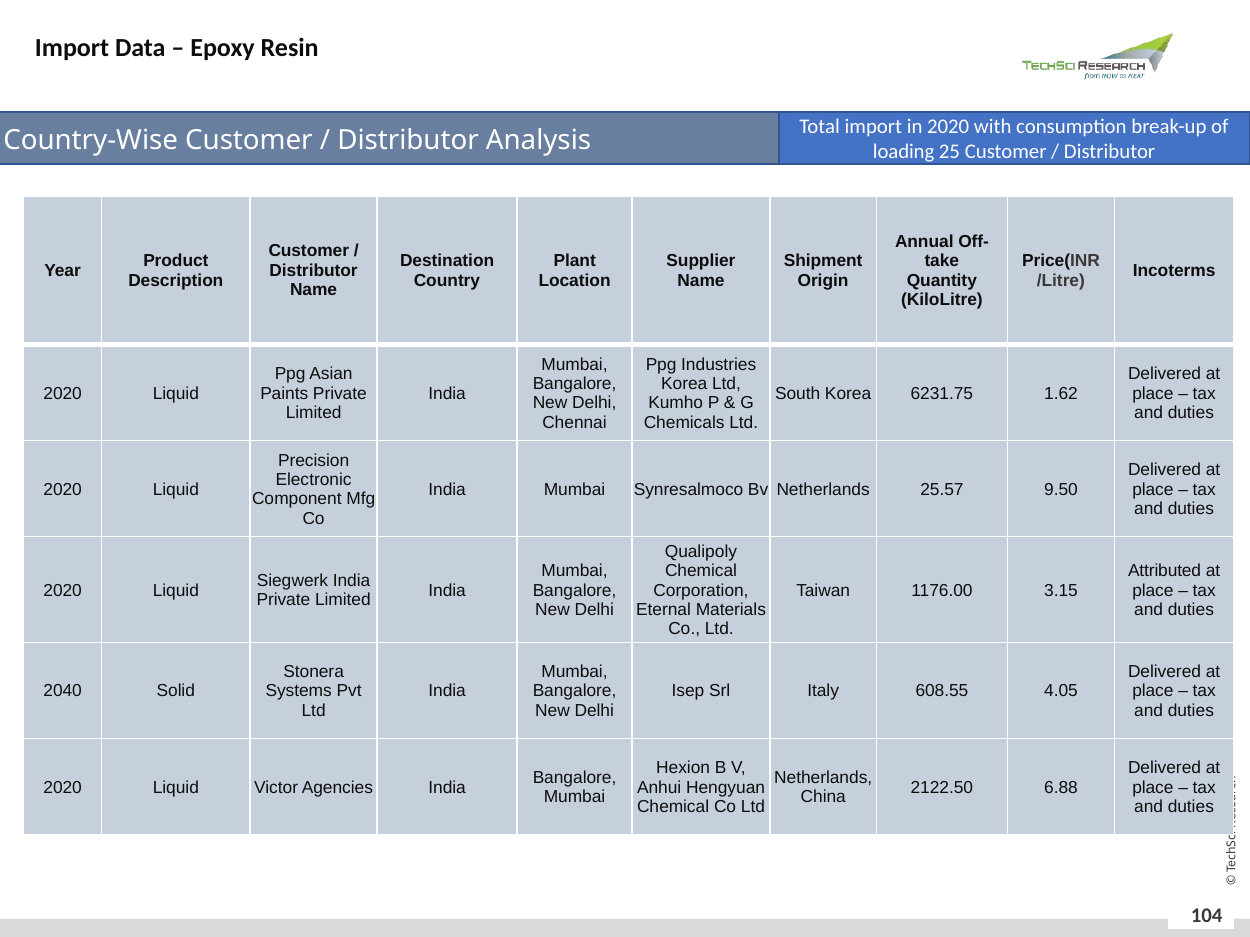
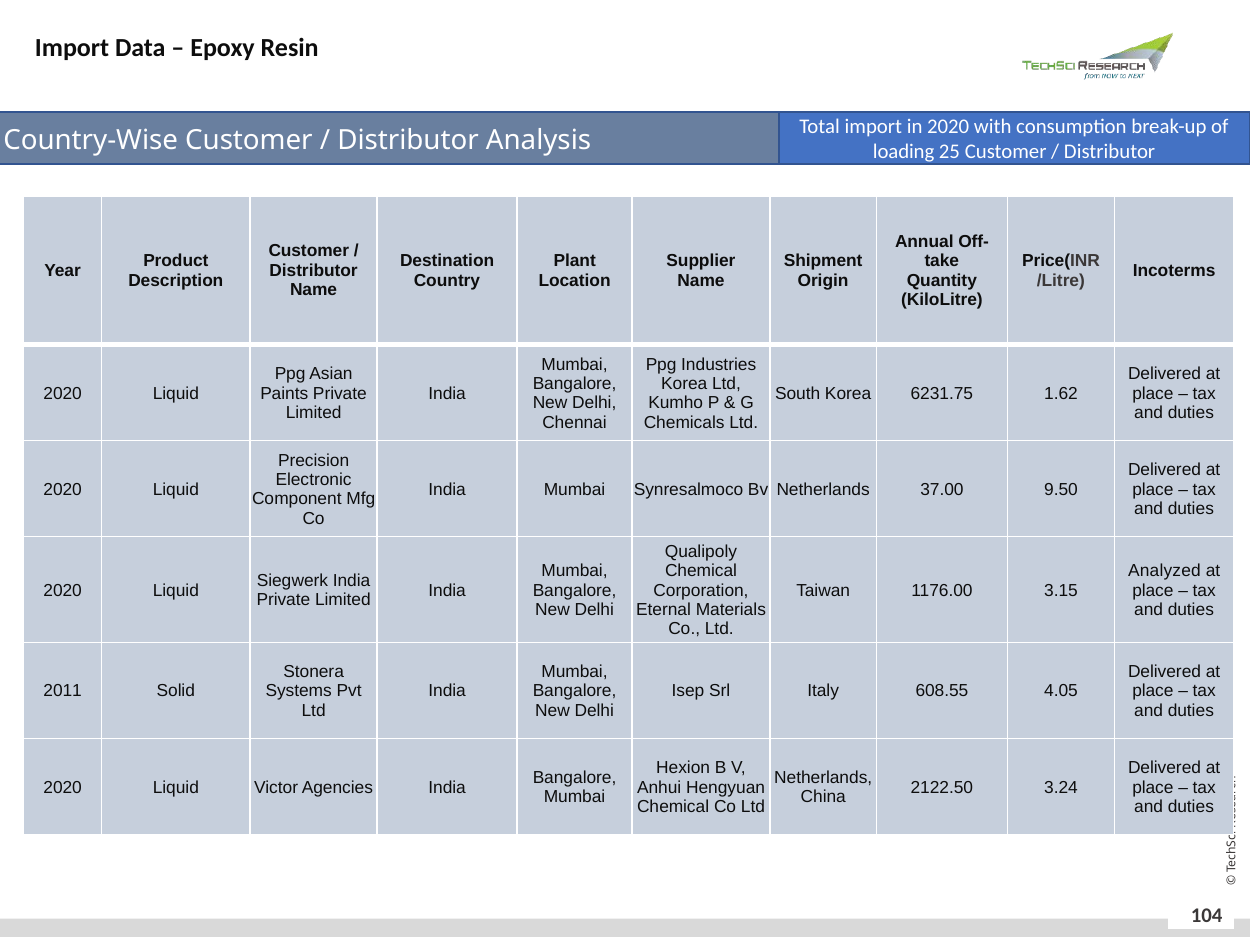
25.57: 25.57 -> 37.00 (942, 490)
Attributed: Attributed -> Analyzed (1164, 571)
2040: 2040 -> 2011 (63, 692)
6.88: 6.88 -> 3.24 (1061, 788)
